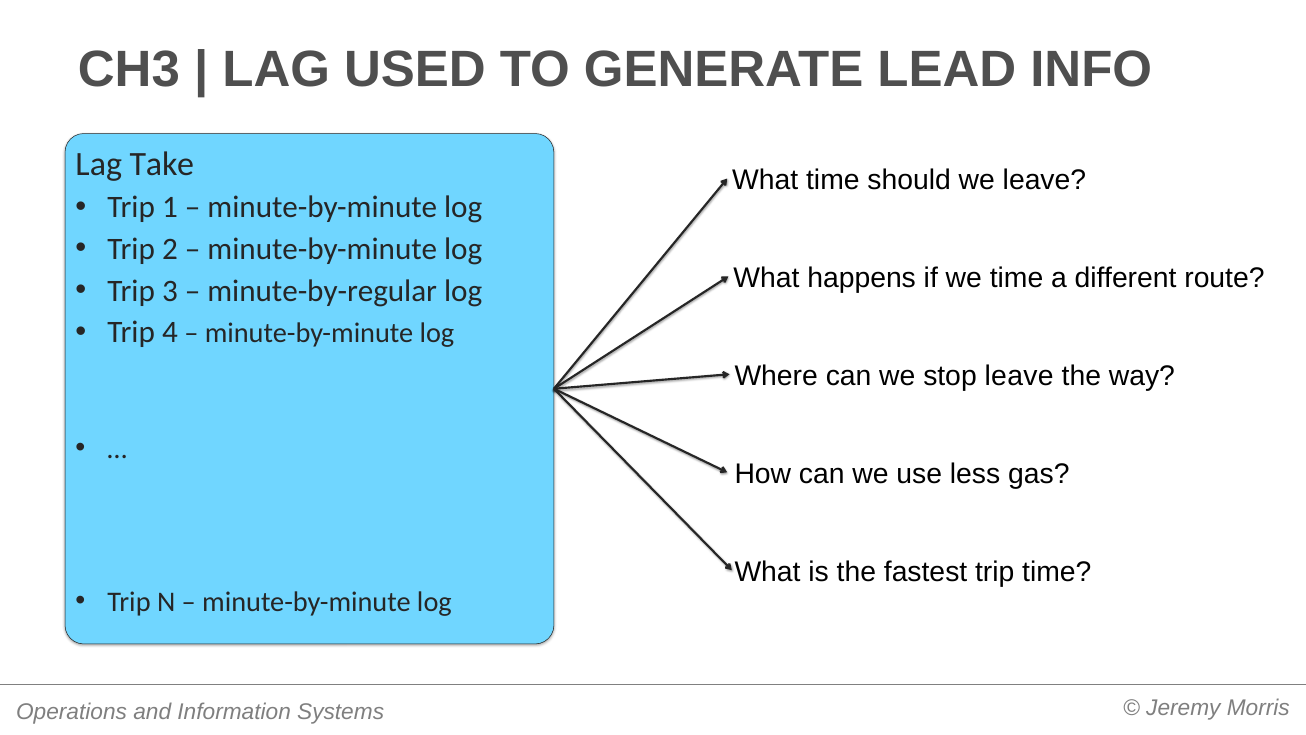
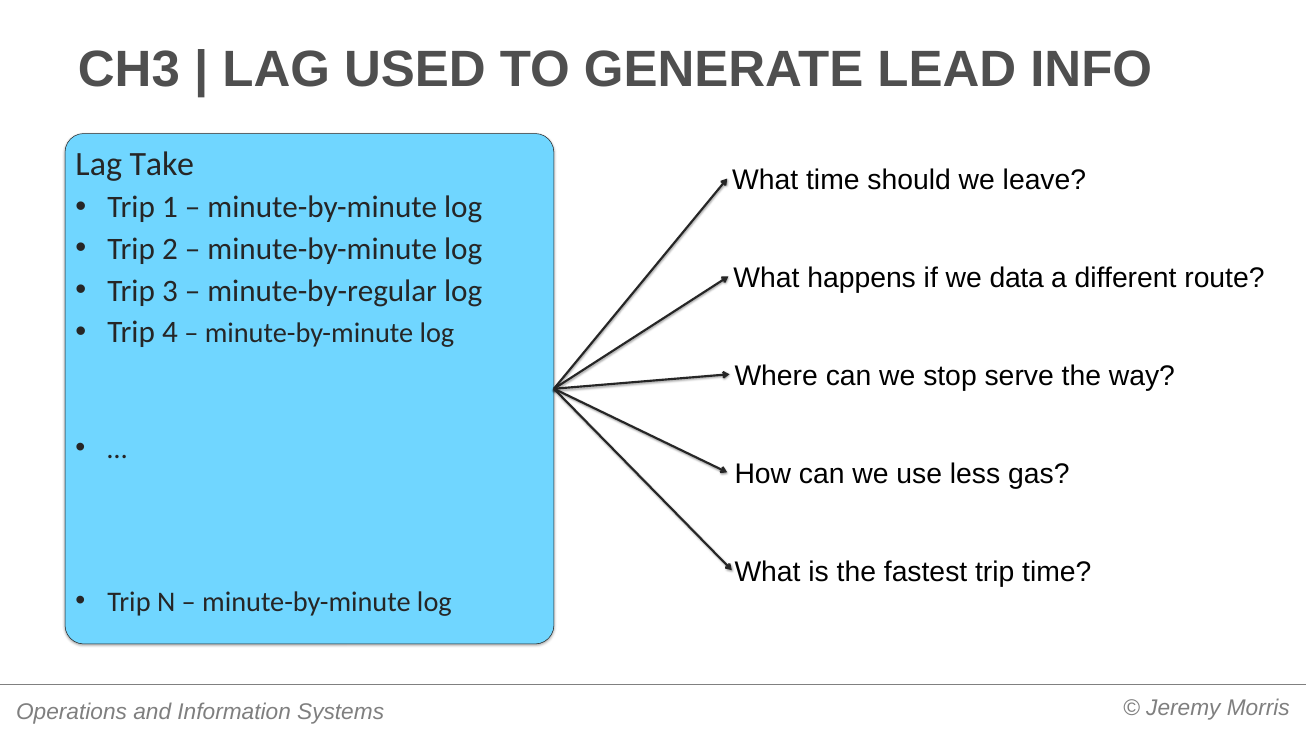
we time: time -> data (1017, 278)
stop leave: leave -> serve (1019, 376)
